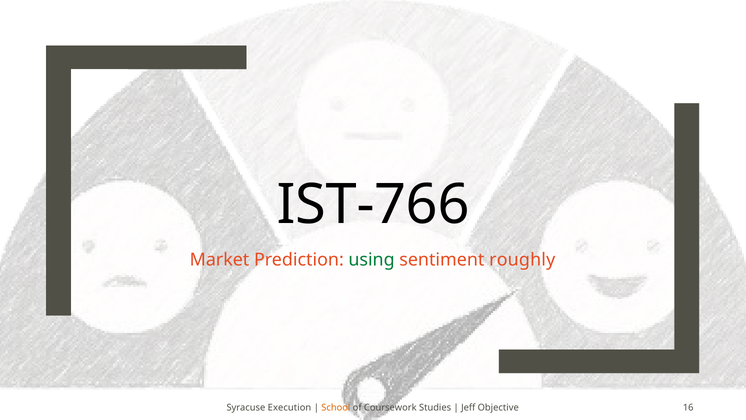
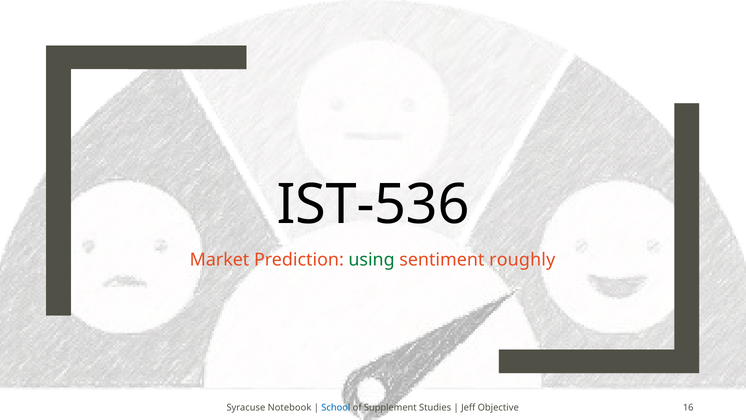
IST-766: IST-766 -> IST-536 (373, 205)
Execution: Execution -> Notebook (290, 407)
School colour: orange -> blue (336, 407)
Coursework: Coursework -> Supplement (390, 407)
